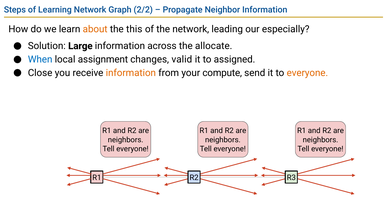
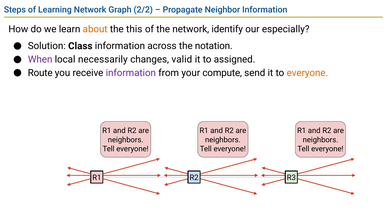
leading: leading -> identify (227, 29)
Large: Large -> Class (80, 46)
allocate: allocate -> notation (214, 46)
When colour: blue -> purple (40, 59)
assignment: assignment -> necessarily (103, 59)
Close: Close -> Route (40, 73)
information colour: orange -> purple (131, 73)
